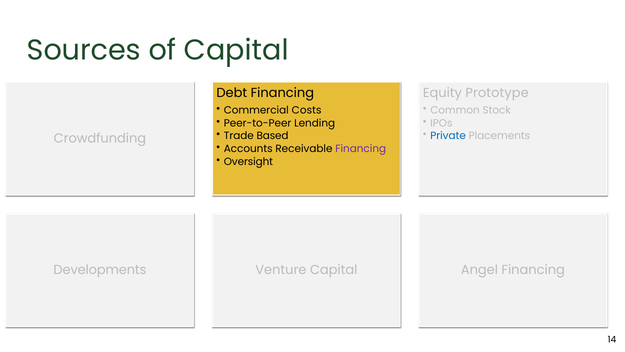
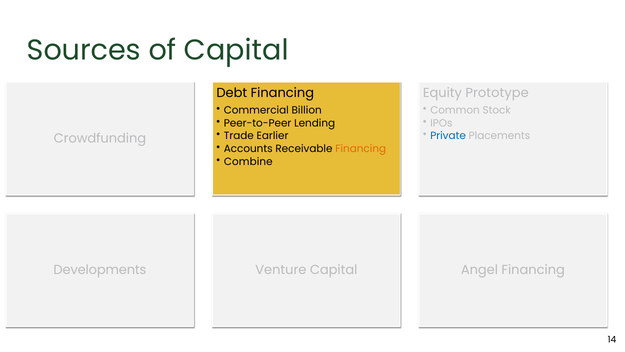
Costs: Costs -> Billion (307, 110)
Based: Based -> Earlier (272, 136)
Financing colour: purple -> orange (361, 149)
Oversight: Oversight -> Combine (248, 161)
